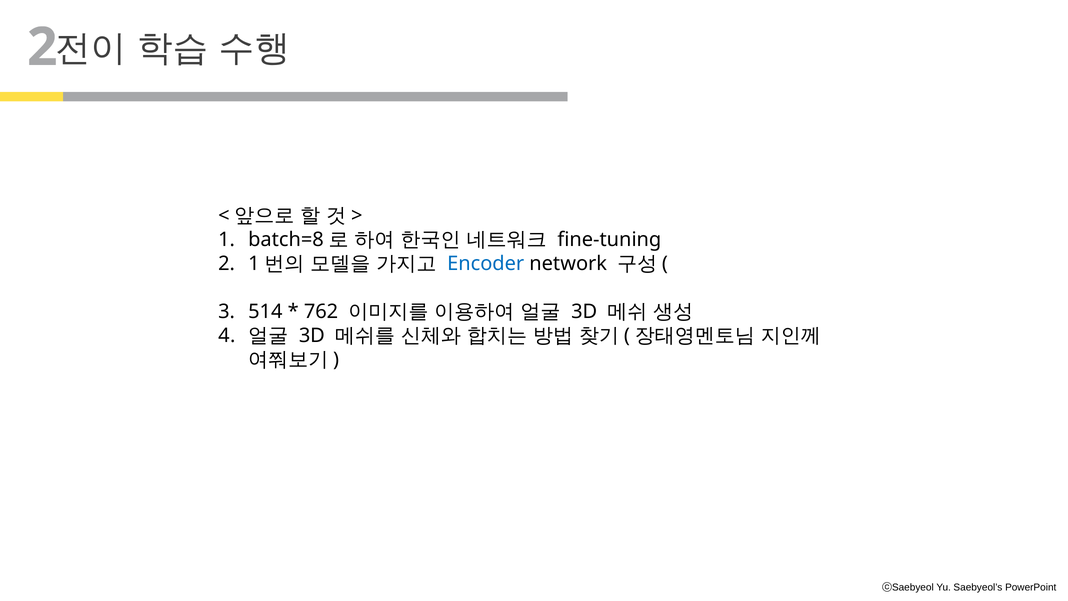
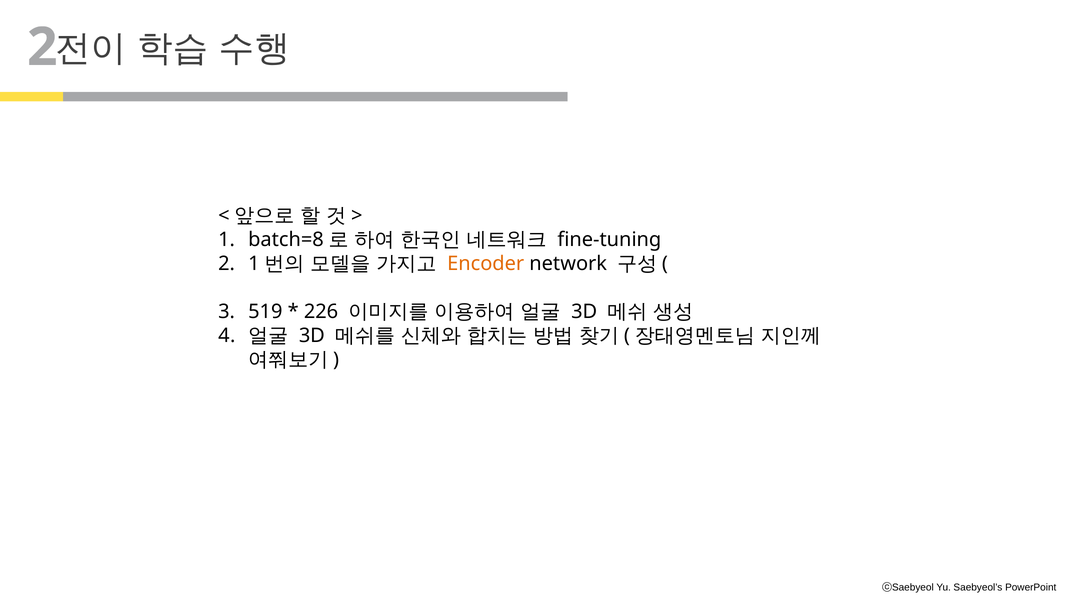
Encoder colour: blue -> orange (486, 263)
514: 514 -> 519 (265, 311)
762: 762 -> 226 (321, 311)
